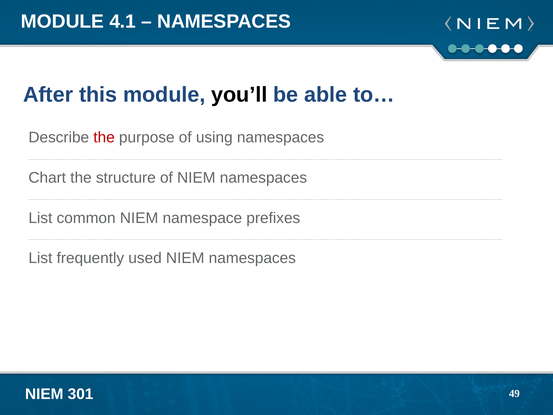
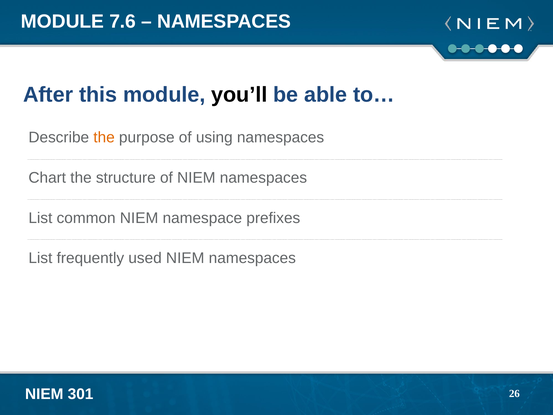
4.1: 4.1 -> 7.6 (123, 21)
the colour: red -> orange (104, 137)
49: 49 -> 26 (514, 394)
